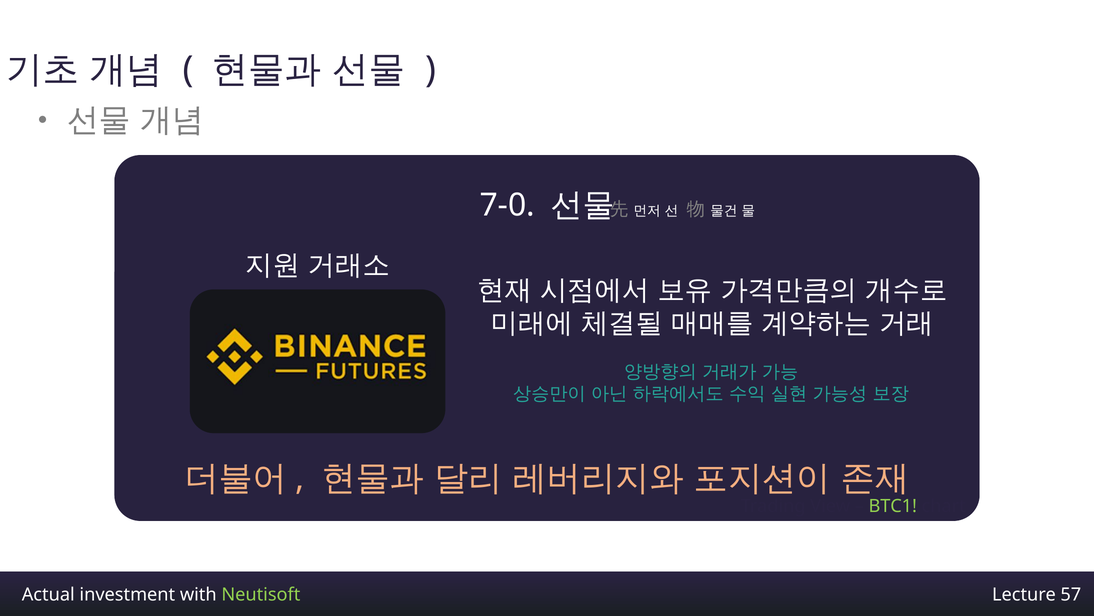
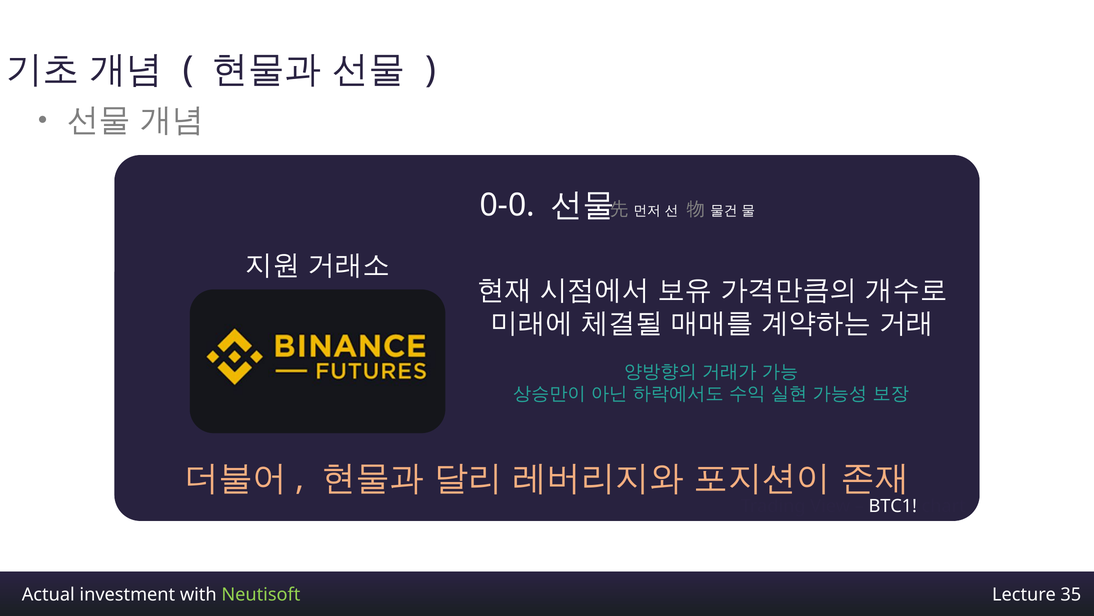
7-0: 7-0 -> 0-0 (507, 205)
BTC1 colour: light green -> white (893, 506)
57: 57 -> 35 (1071, 594)
